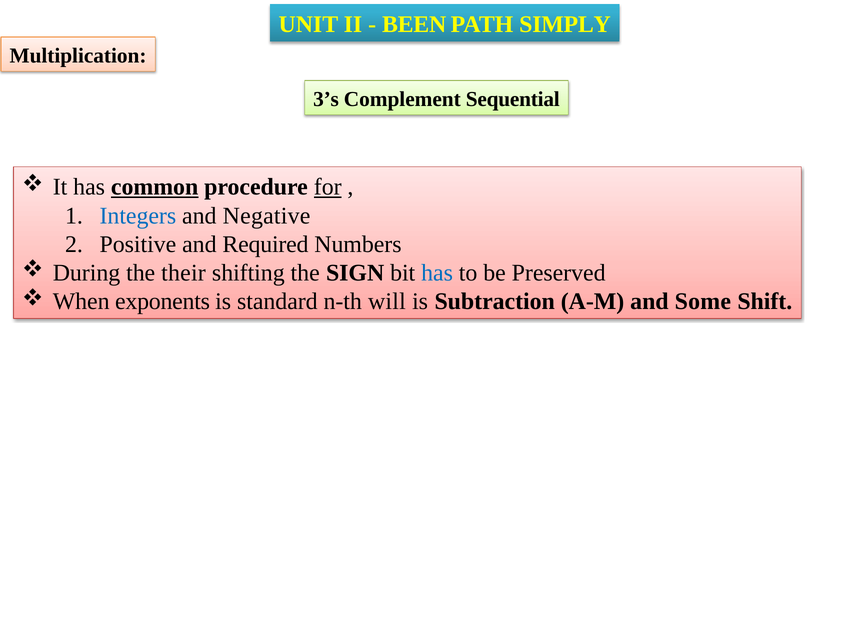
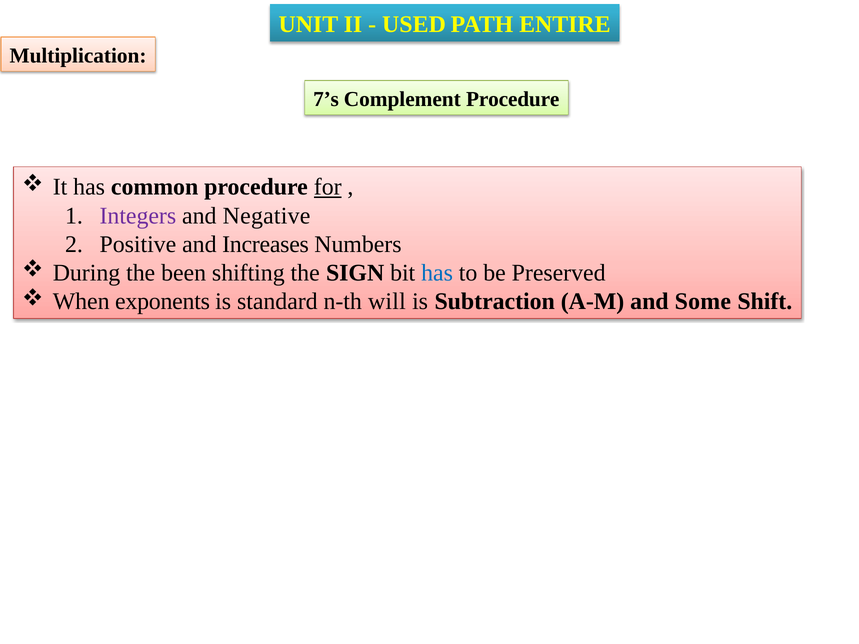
BEEN: BEEN -> USED (414, 24)
SIMPLY: SIMPLY -> ENTIRE (565, 24)
3’s: 3’s -> 7’s (326, 99)
Complement Sequential: Sequential -> Procedure (513, 99)
common underline: present -> none (155, 187)
Integers colour: blue -> purple (138, 216)
Required: Required -> Increases (266, 244)
their: their -> been (184, 273)
